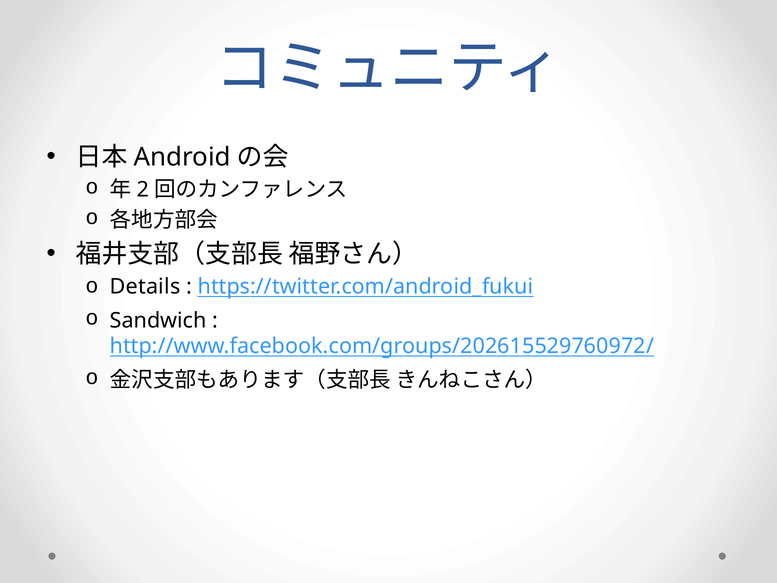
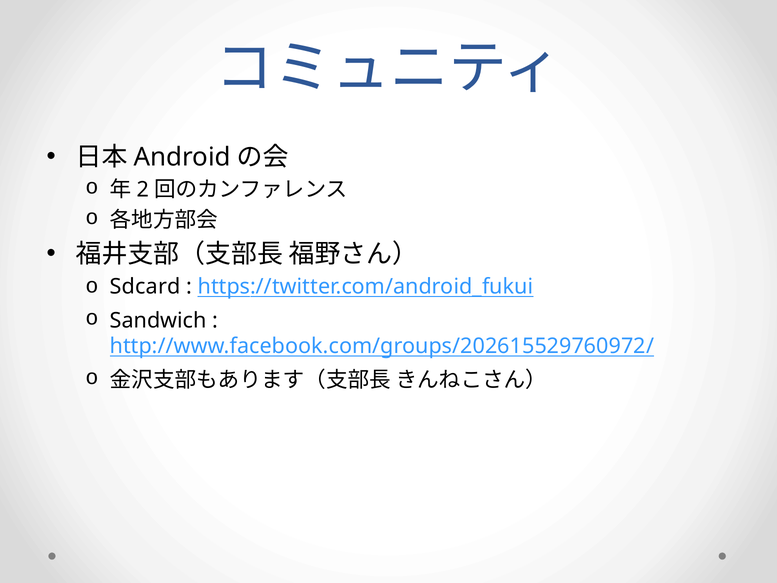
Details: Details -> Sdcard (145, 286)
